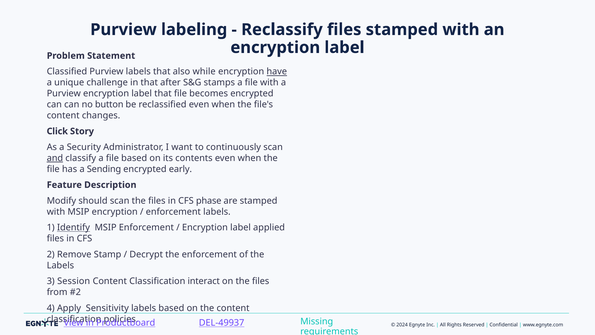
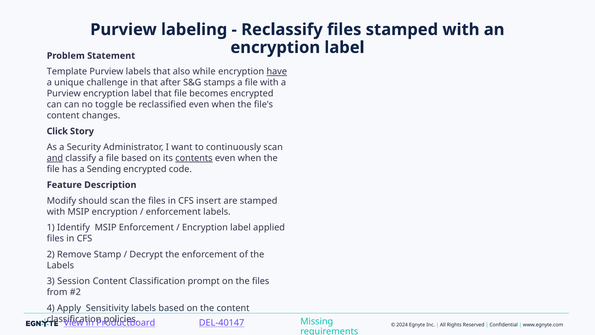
Classified: Classified -> Template (67, 72)
button: button -> toggle (109, 104)
contents underline: none -> present (194, 158)
early: early -> code (180, 169)
phase: phase -> insert (209, 201)
Identify underline: present -> none (73, 227)
interact: interact -> prompt (204, 281)
DEL-49937: DEL-49937 -> DEL-40147 (222, 322)
